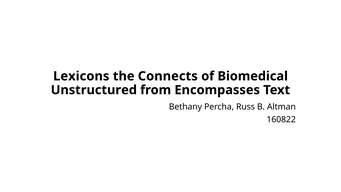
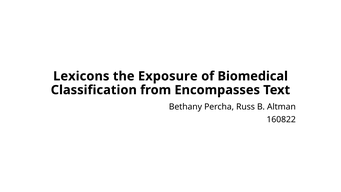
Connects: Connects -> Exposure (168, 76)
Unstructured: Unstructured -> Classification (94, 90)
